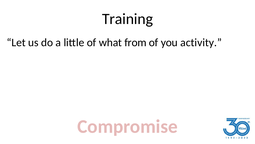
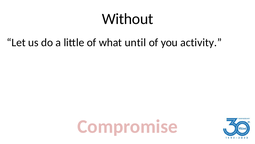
Training: Training -> Without (128, 19)
from: from -> until (135, 42)
